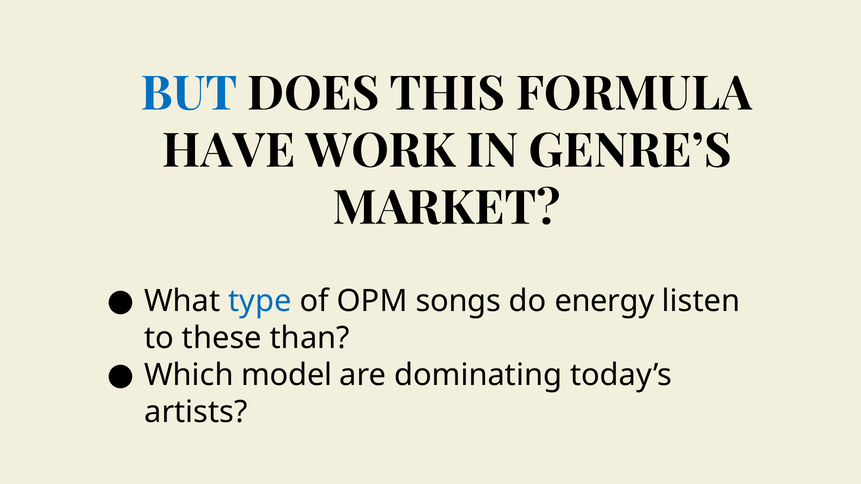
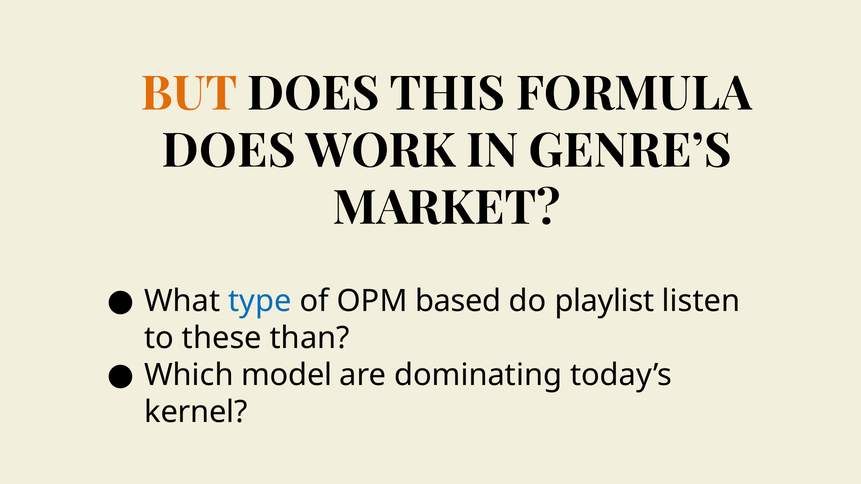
BUT colour: blue -> orange (189, 94)
HAVE: HAVE -> DOES (229, 151)
songs: songs -> based (458, 301)
energy: energy -> playlist (604, 301)
artists: artists -> kernel (196, 412)
